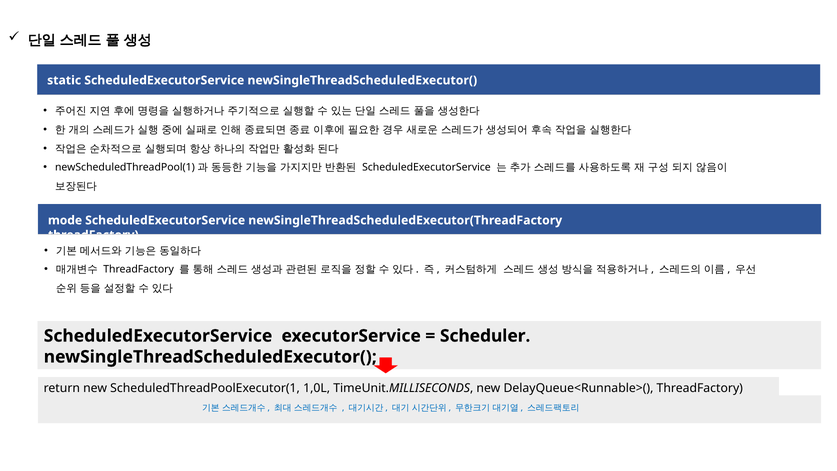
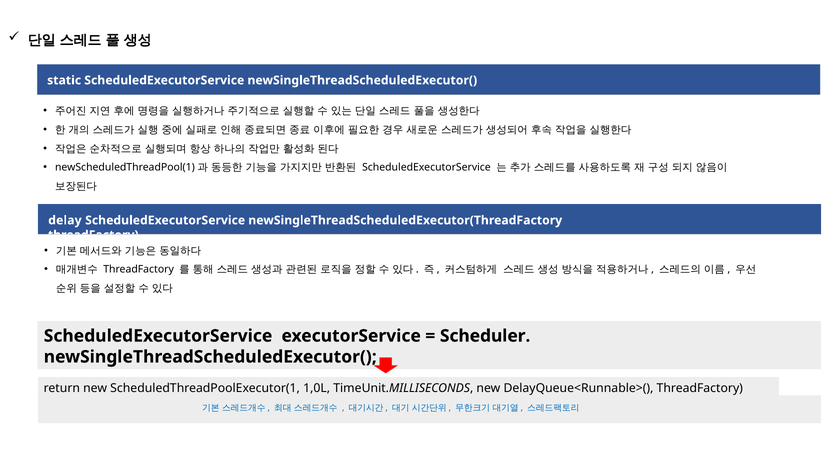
mode: mode -> delay (65, 220)
